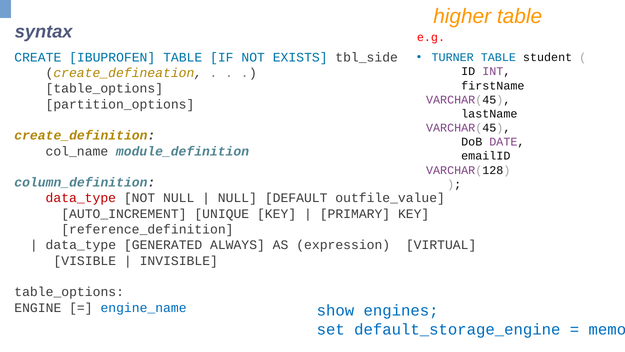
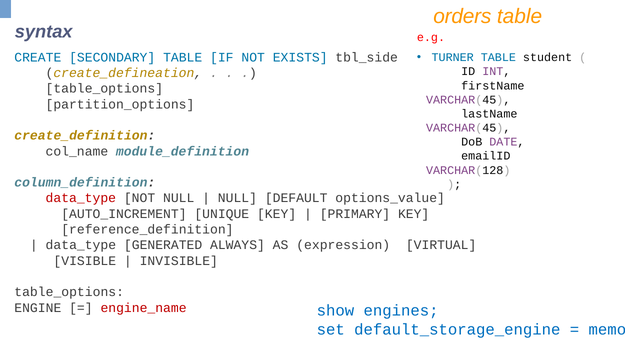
higher: higher -> orders (462, 16)
IBUPROFEN: IBUPROFEN -> SECONDARY (112, 57)
outfile_value: outfile_value -> options_value (390, 198)
engine_name colour: blue -> red (144, 307)
